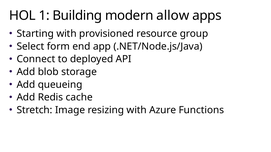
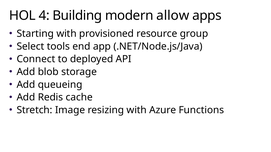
1: 1 -> 4 (44, 16)
form: form -> tools (58, 46)
